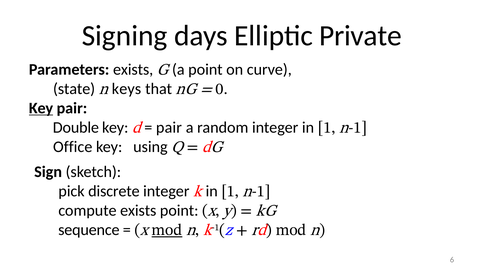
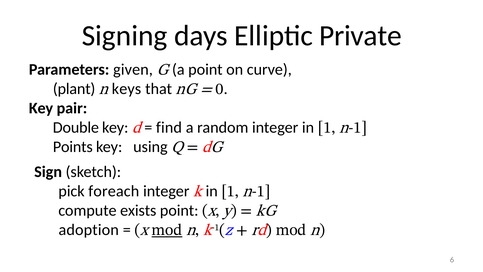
Parameters exists: exists -> given (133, 69)
state: state -> plant (74, 89)
Key underline: present -> none (41, 108)
pair: pair -> find (169, 127)
Office: Office -> Points (73, 147)
discrete: discrete -> foreach (114, 191)
sequence: sequence -> adoption (89, 230)
